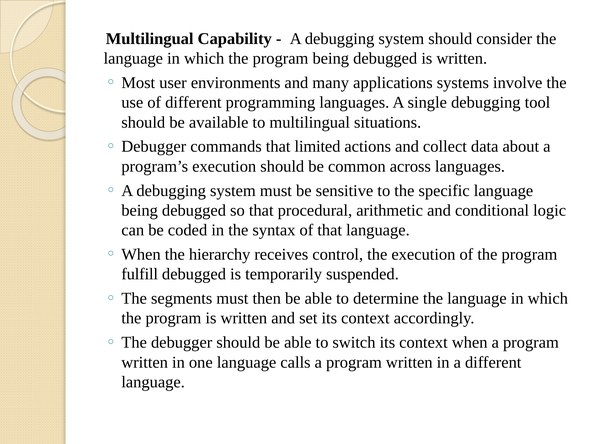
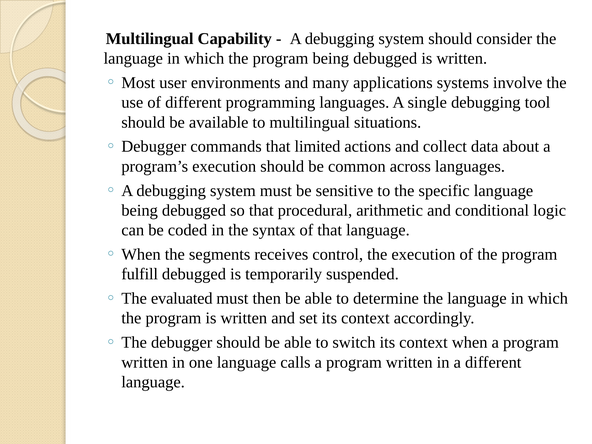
hierarchy: hierarchy -> segments (220, 254)
segments: segments -> evaluated (182, 298)
